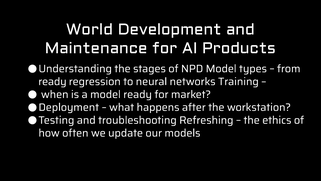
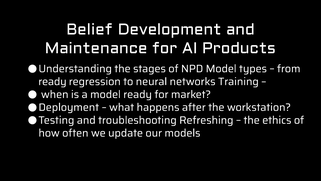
World: World -> Belief (90, 29)
